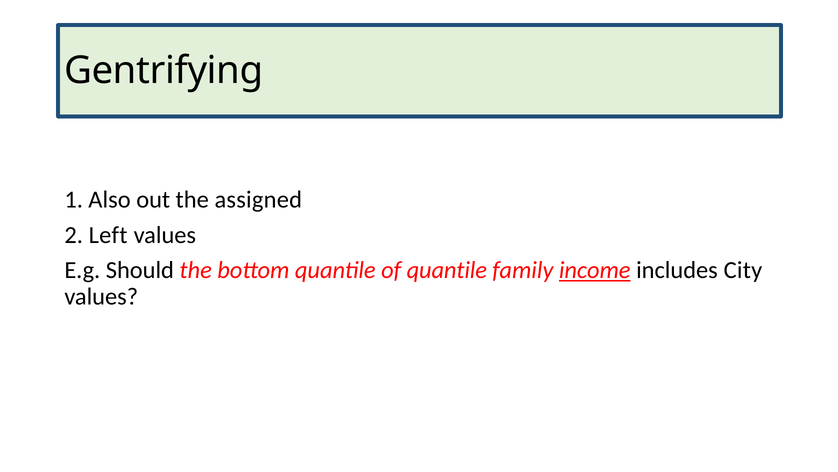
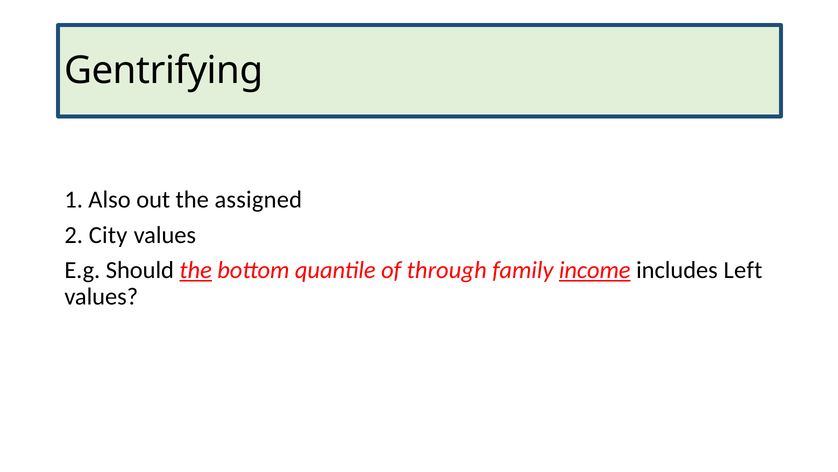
Left: Left -> City (108, 235)
the underline: none -> present (196, 270)
of quantile: quantile -> through (447, 270)
City: City -> Left (743, 270)
